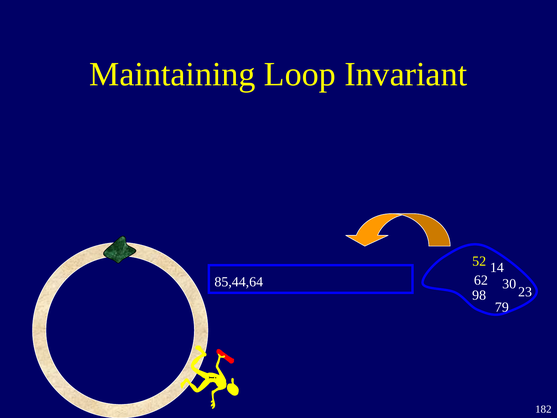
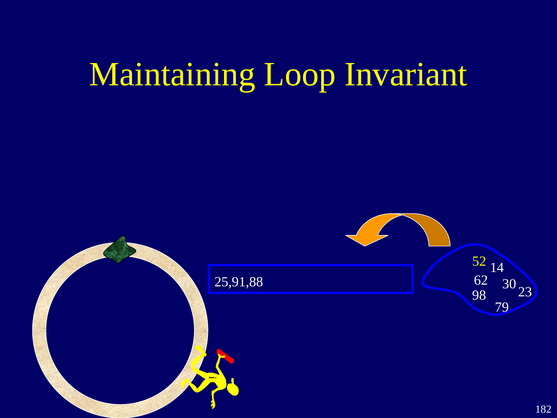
85,44,64: 85,44,64 -> 25,91,88 (239, 282)
